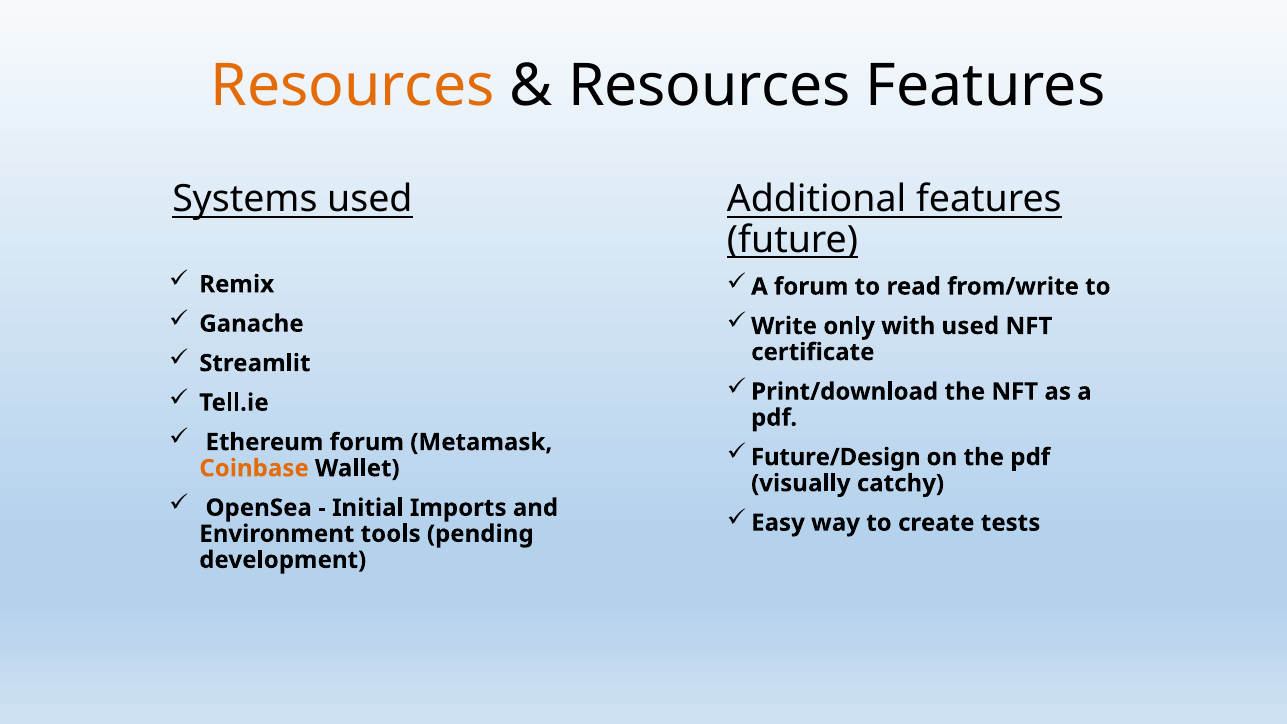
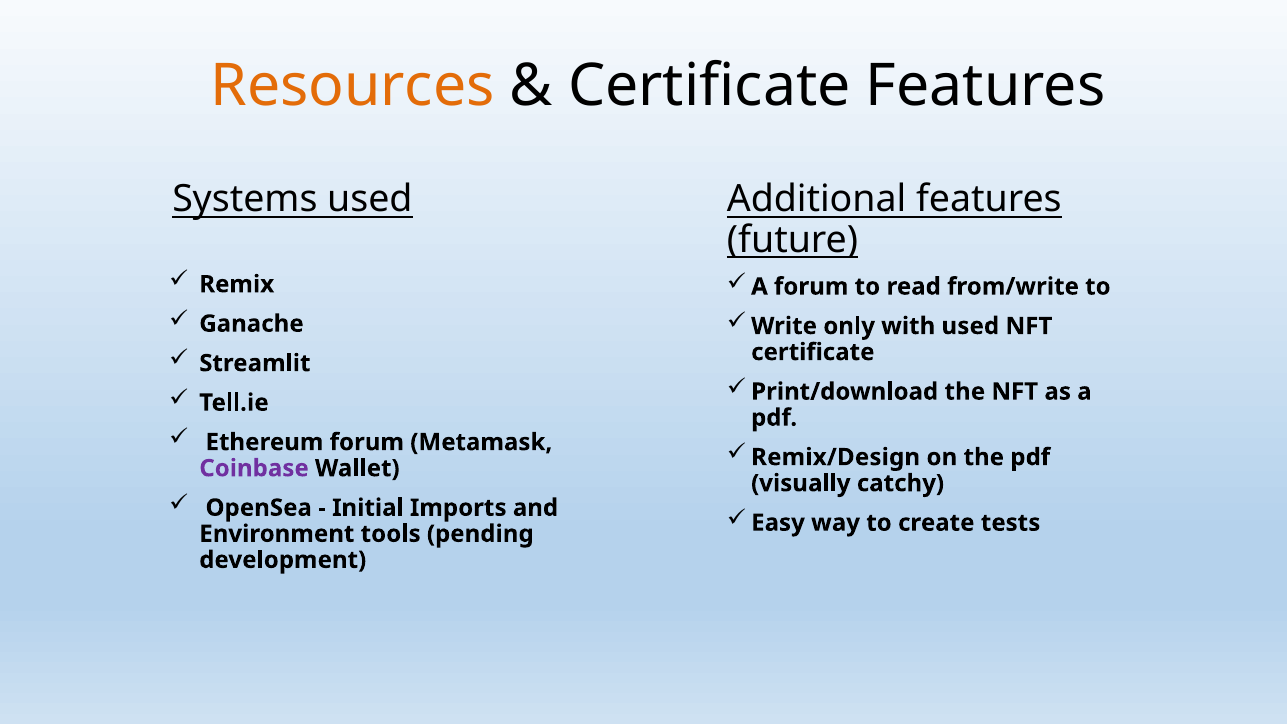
Resources: Resources -> Certificate (709, 86)
Future/Design: Future/Design -> Remix/Design (836, 457)
Coinbase colour: orange -> purple (254, 468)
